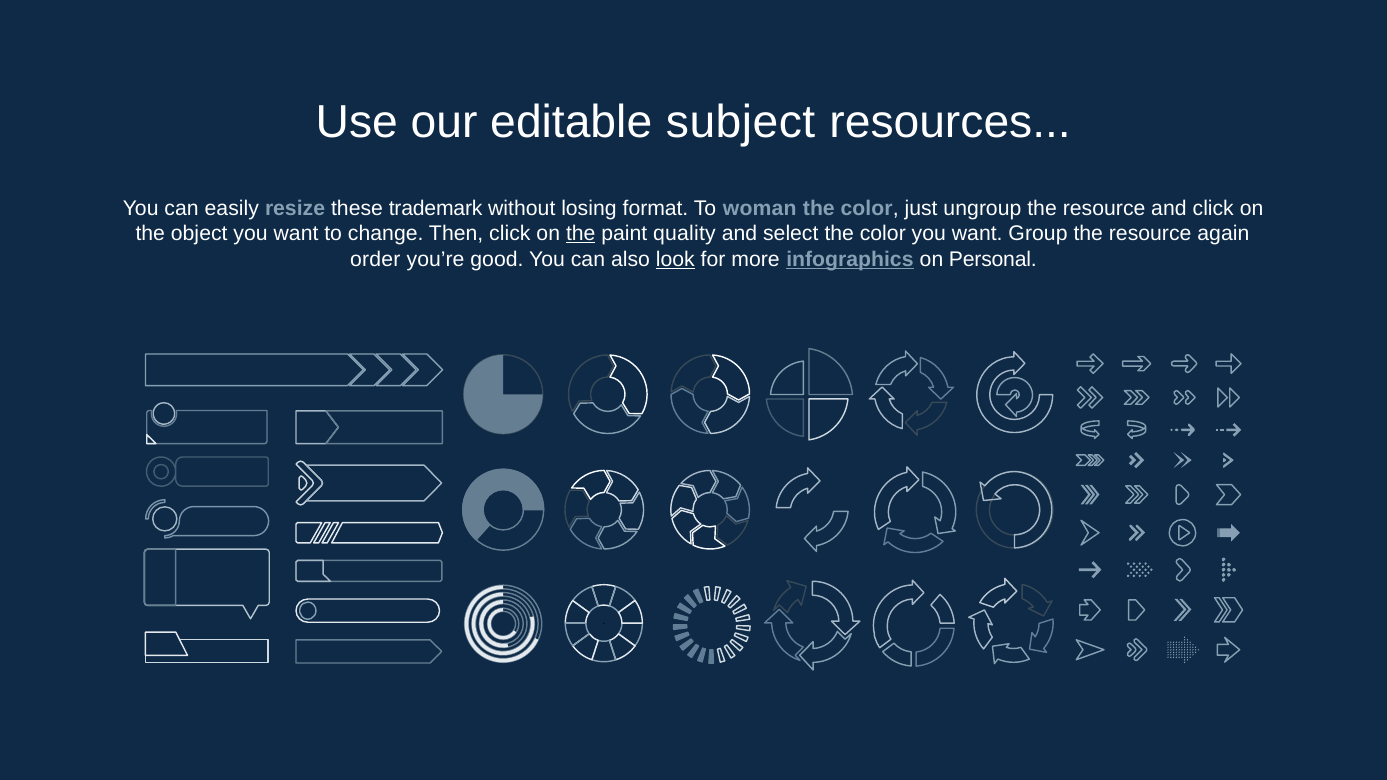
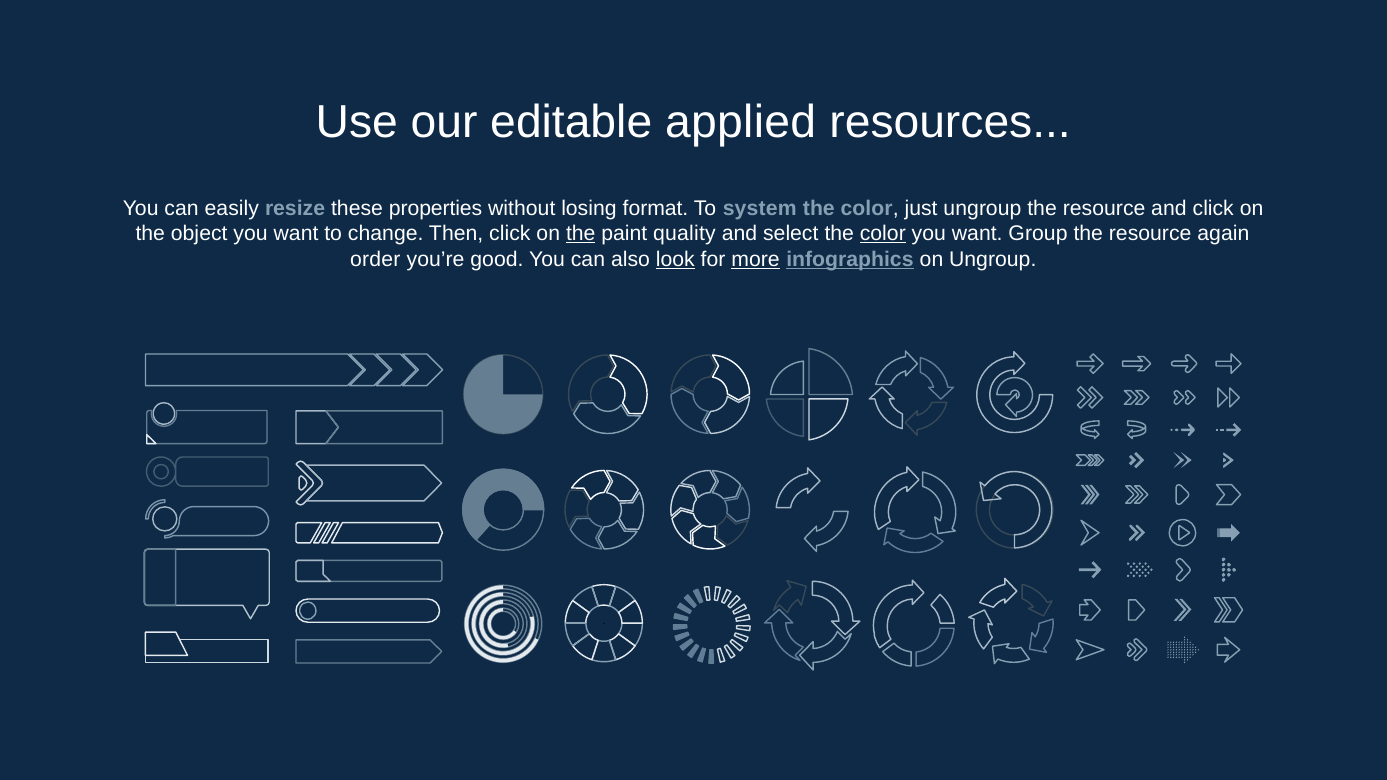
subject: subject -> applied (741, 122)
trademark: trademark -> properties (436, 208)
woman: woman -> system (760, 208)
color underline: none -> present (883, 234)
more underline: none -> present (756, 259)
on Personal: Personal -> Ungroup (993, 259)
